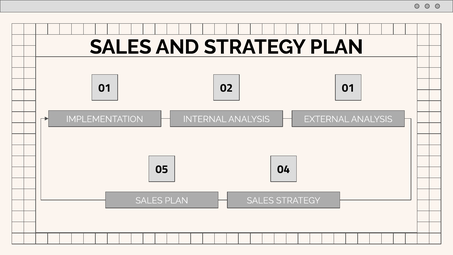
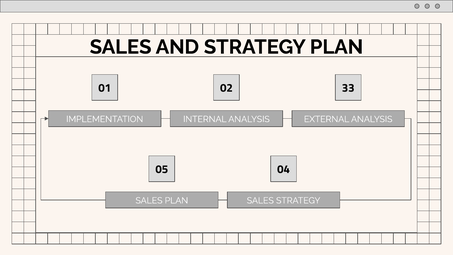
02 01: 01 -> 33 (348, 88)
